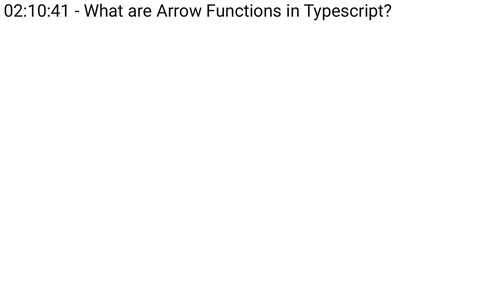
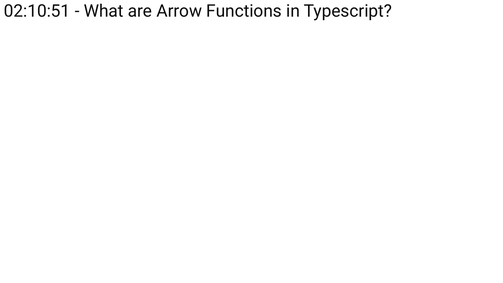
02:10:41: 02:10:41 -> 02:10:51 (37, 11)
